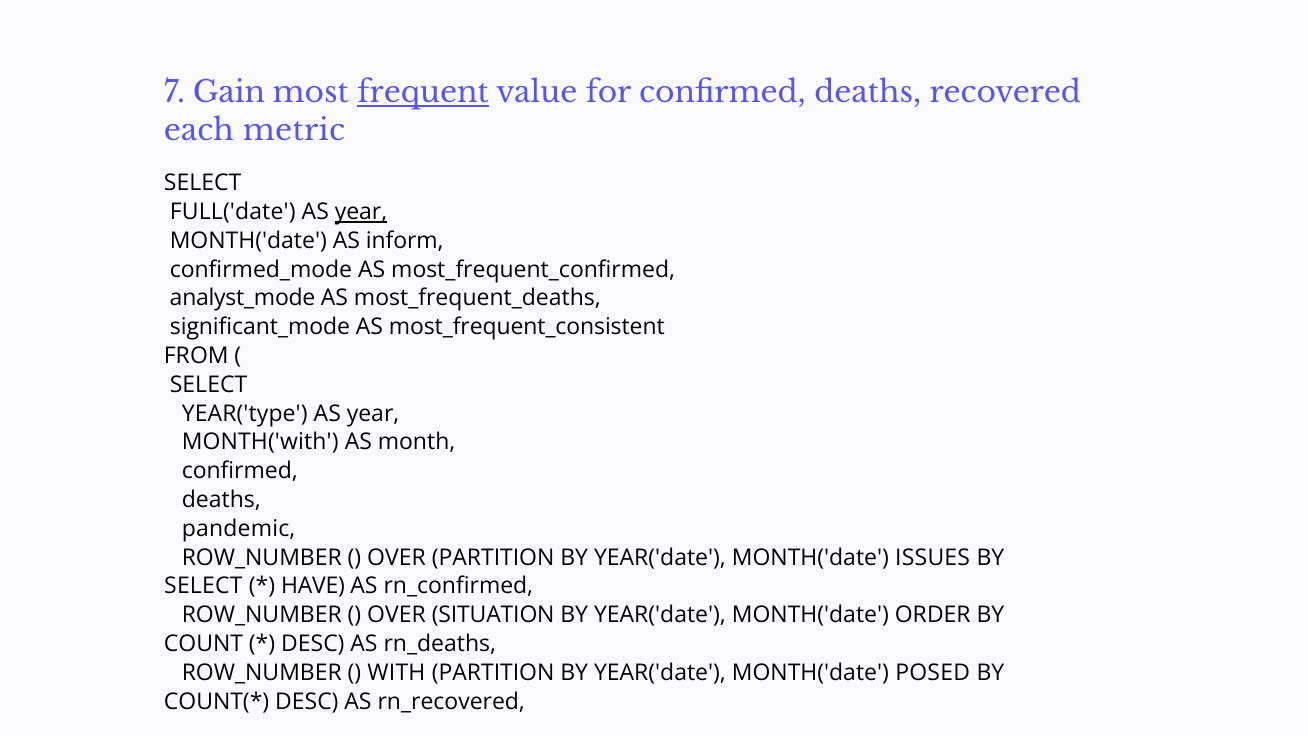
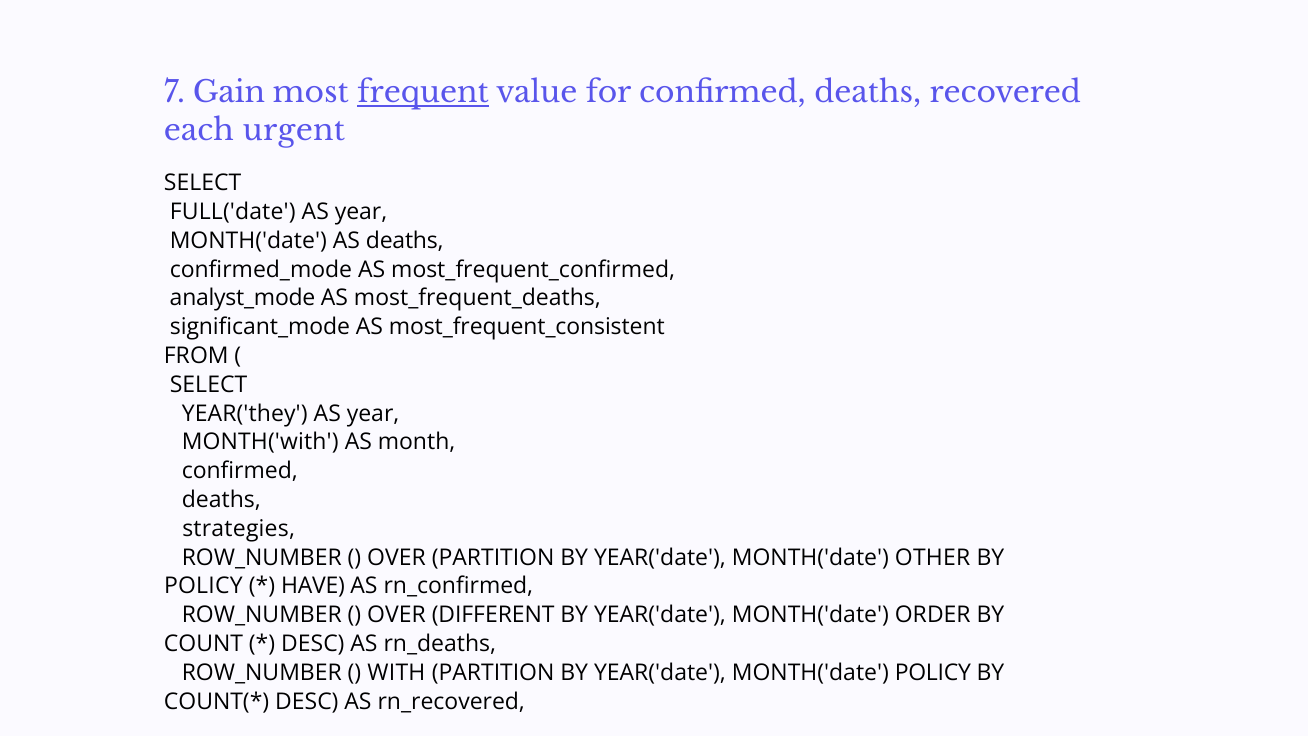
metric: metric -> urgent (294, 130)
year underline: present -> none (361, 212)
AS inform: inform -> deaths (405, 241)
YEAR('type: YEAR('type -> YEAR('they (245, 413)
pandemic: pandemic -> strategies (239, 529)
ISSUES: ISSUES -> OTHER (933, 557)
SELECT: SELECT -> POLICY (203, 586)
SITUATION: SITUATION -> DIFFERENT (493, 615)
MONTH('date POSED: POSED -> POLICY (933, 672)
